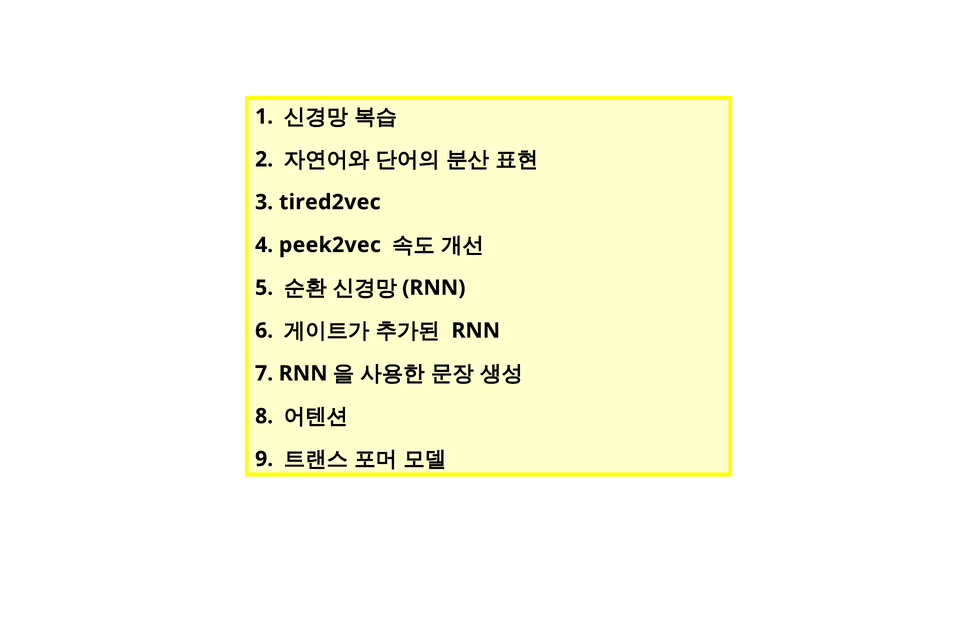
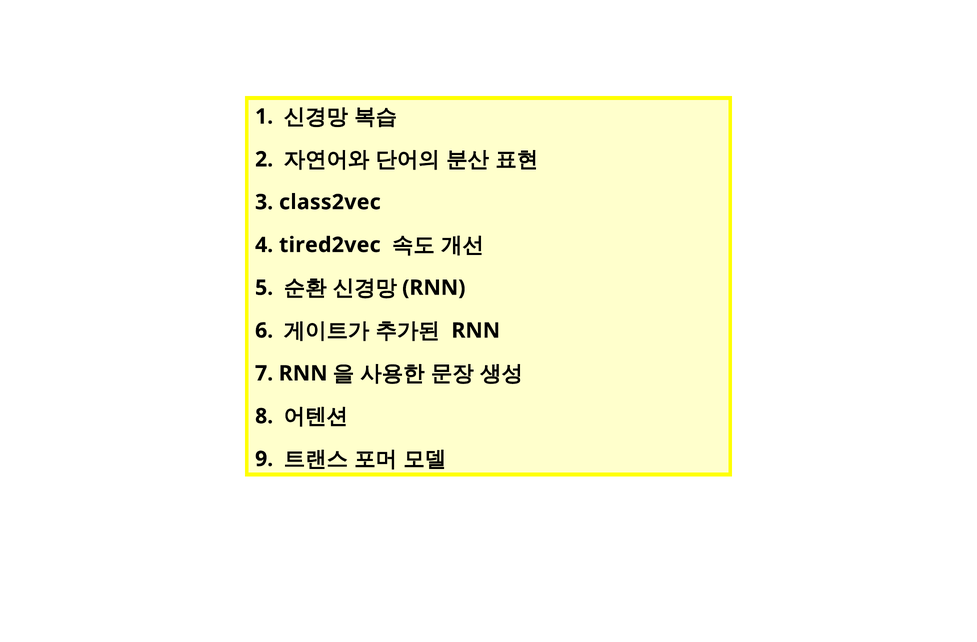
tired2vec: tired2vec -> class2vec (330, 202)
peek2vec: peek2vec -> tired2vec (330, 245)
